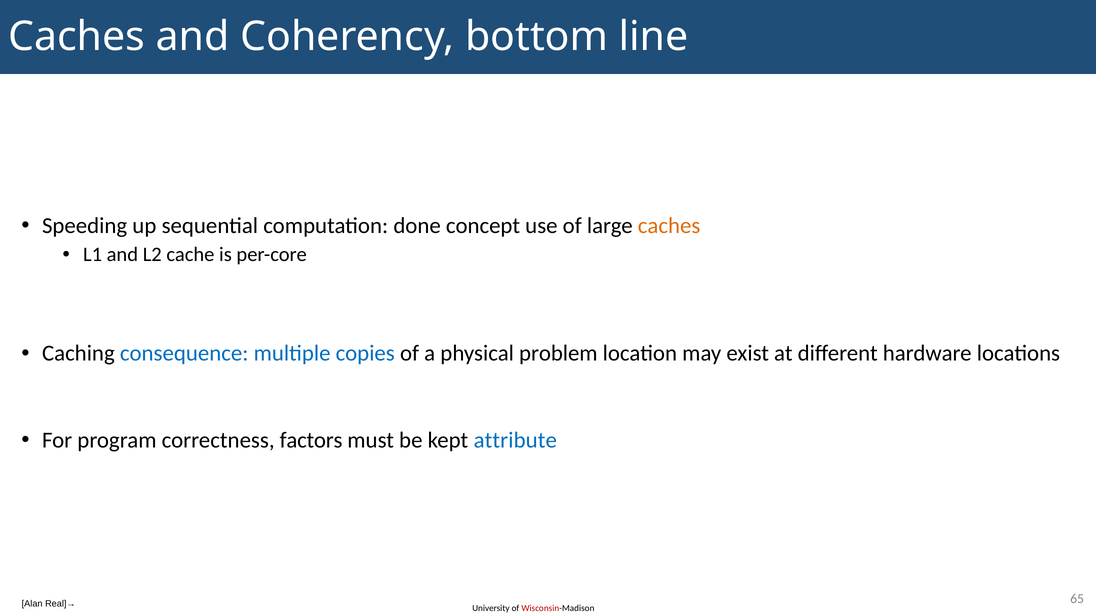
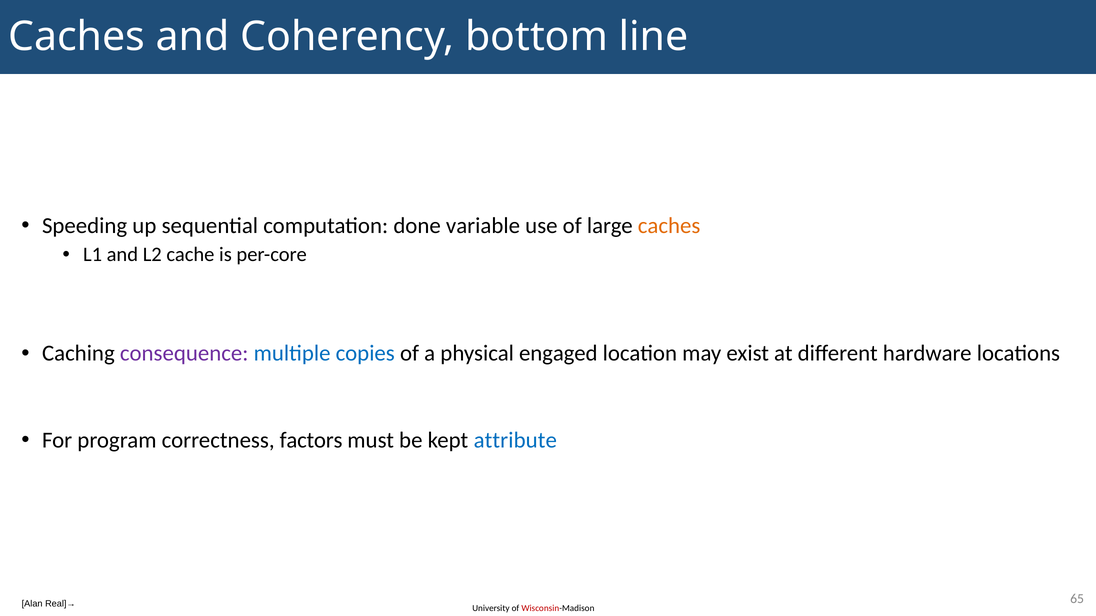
concept: concept -> variable (483, 226)
consequence colour: blue -> purple (184, 354)
problem: problem -> engaged (558, 354)
